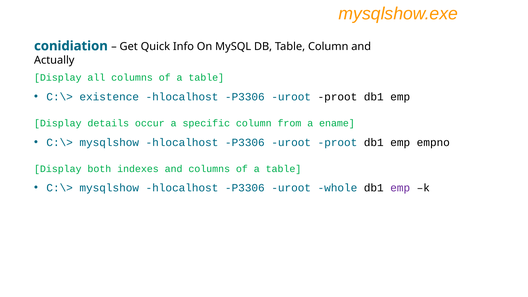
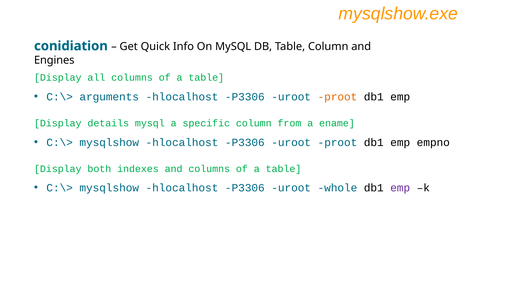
Actually: Actually -> Engines (54, 60)
existence: existence -> arguments (109, 97)
proot colour: black -> orange (337, 97)
details occur: occur -> mysql (150, 123)
